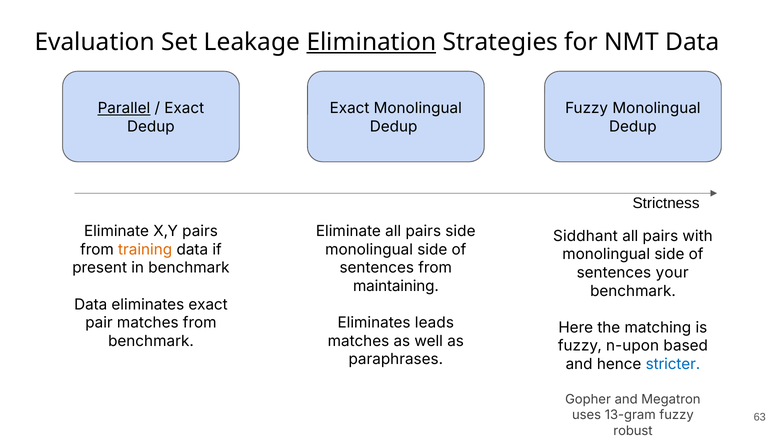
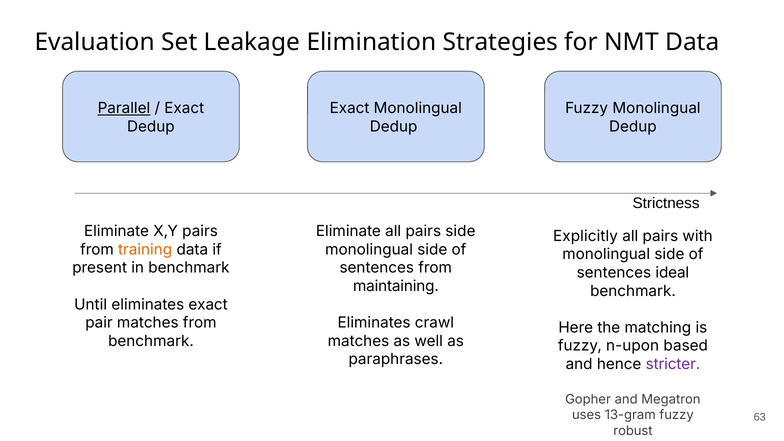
Elimination underline: present -> none (371, 42)
Siddhant: Siddhant -> Explicitly (585, 236)
your: your -> ideal (672, 273)
Data: Data -> Until (91, 305)
leads: leads -> crawl (434, 323)
stricter colour: blue -> purple (673, 364)
